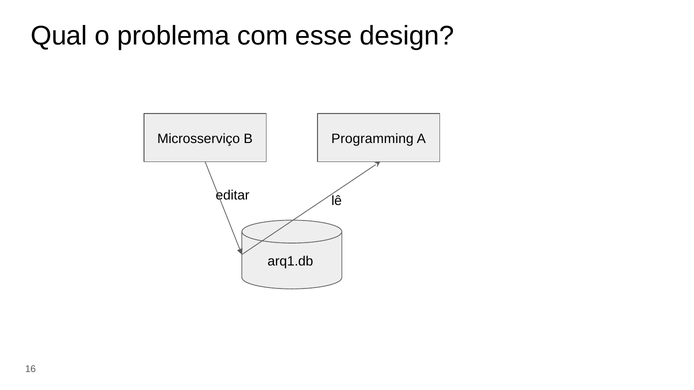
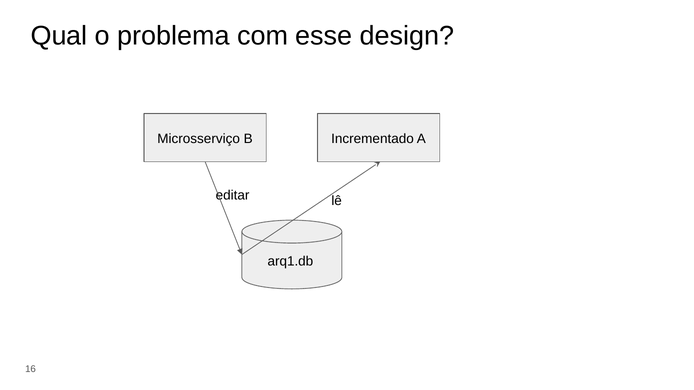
Programming: Programming -> Incrementado (373, 139)
